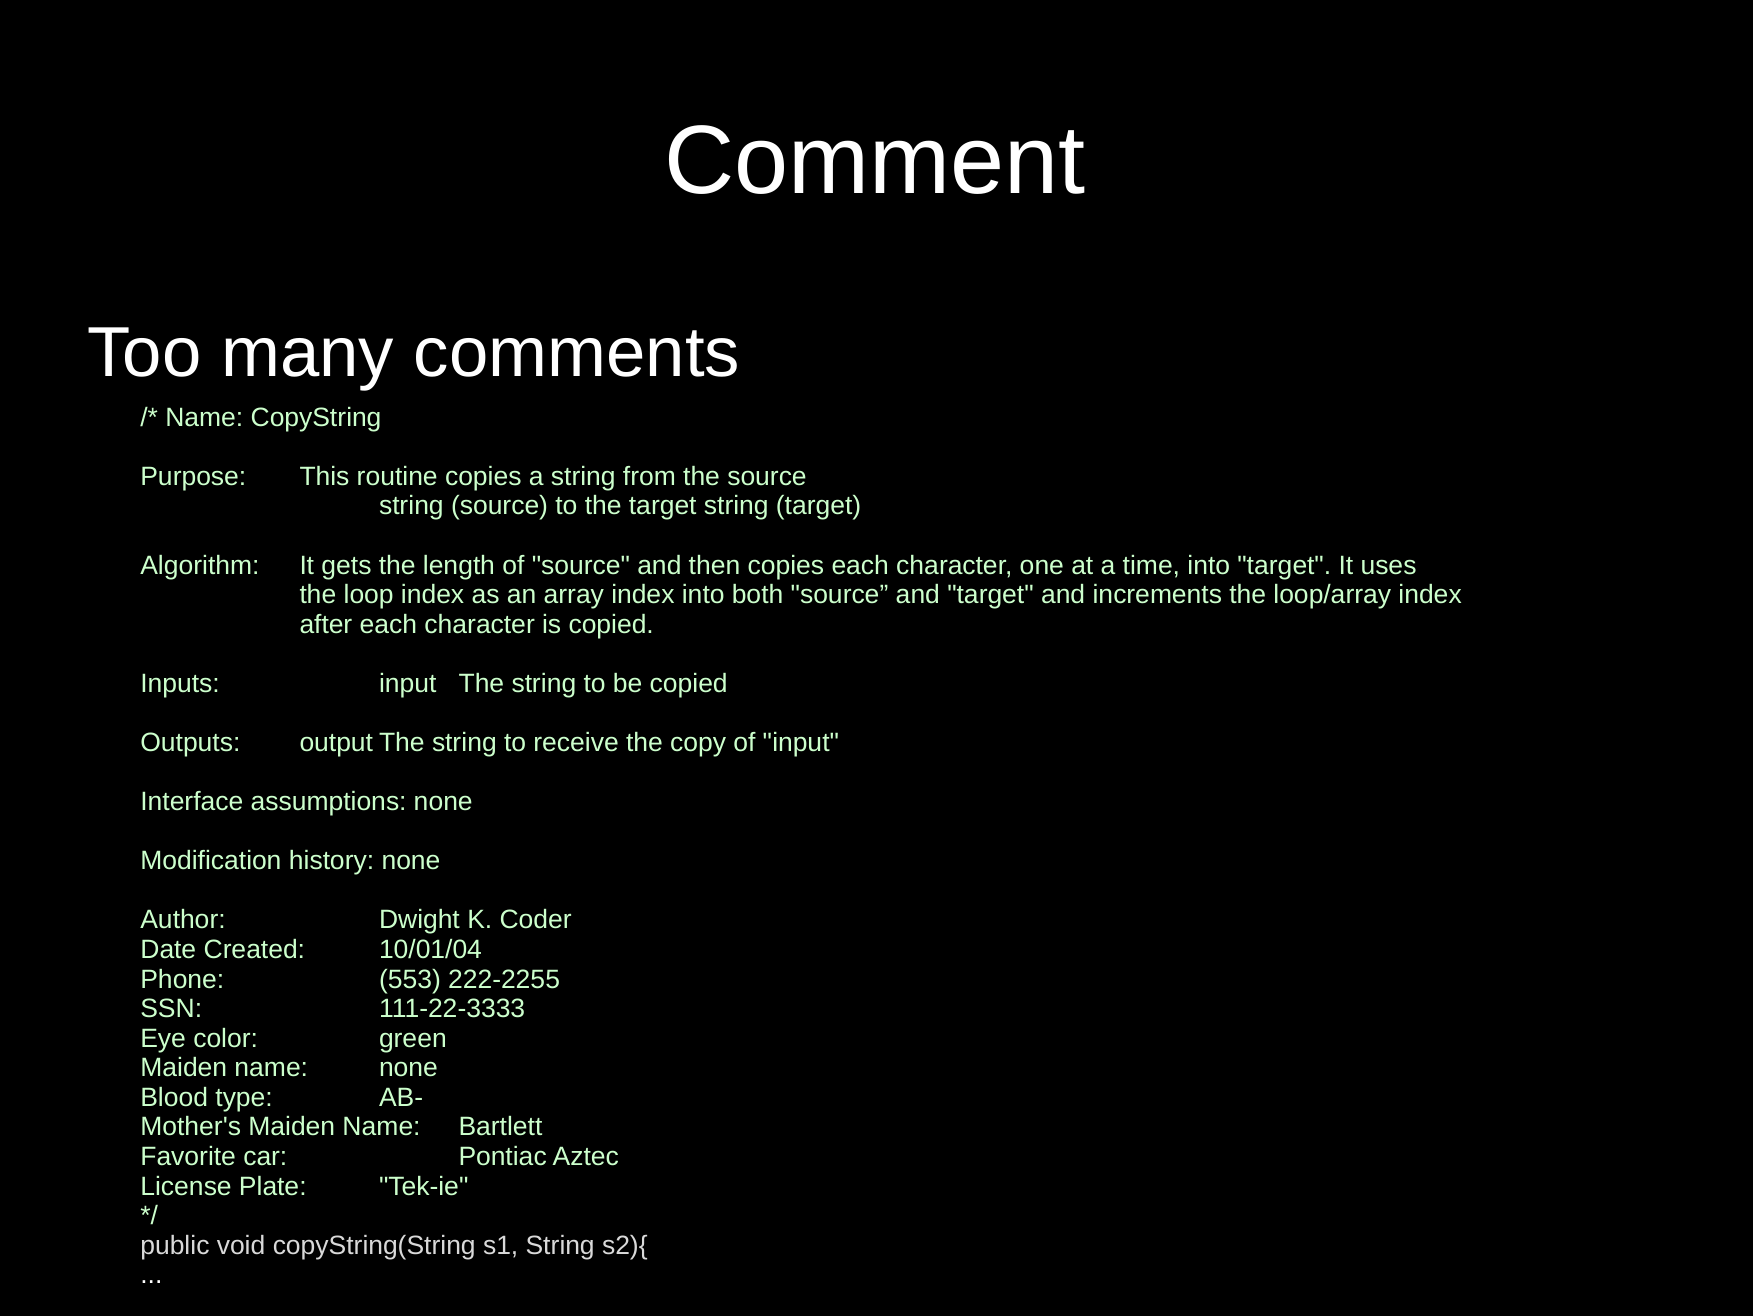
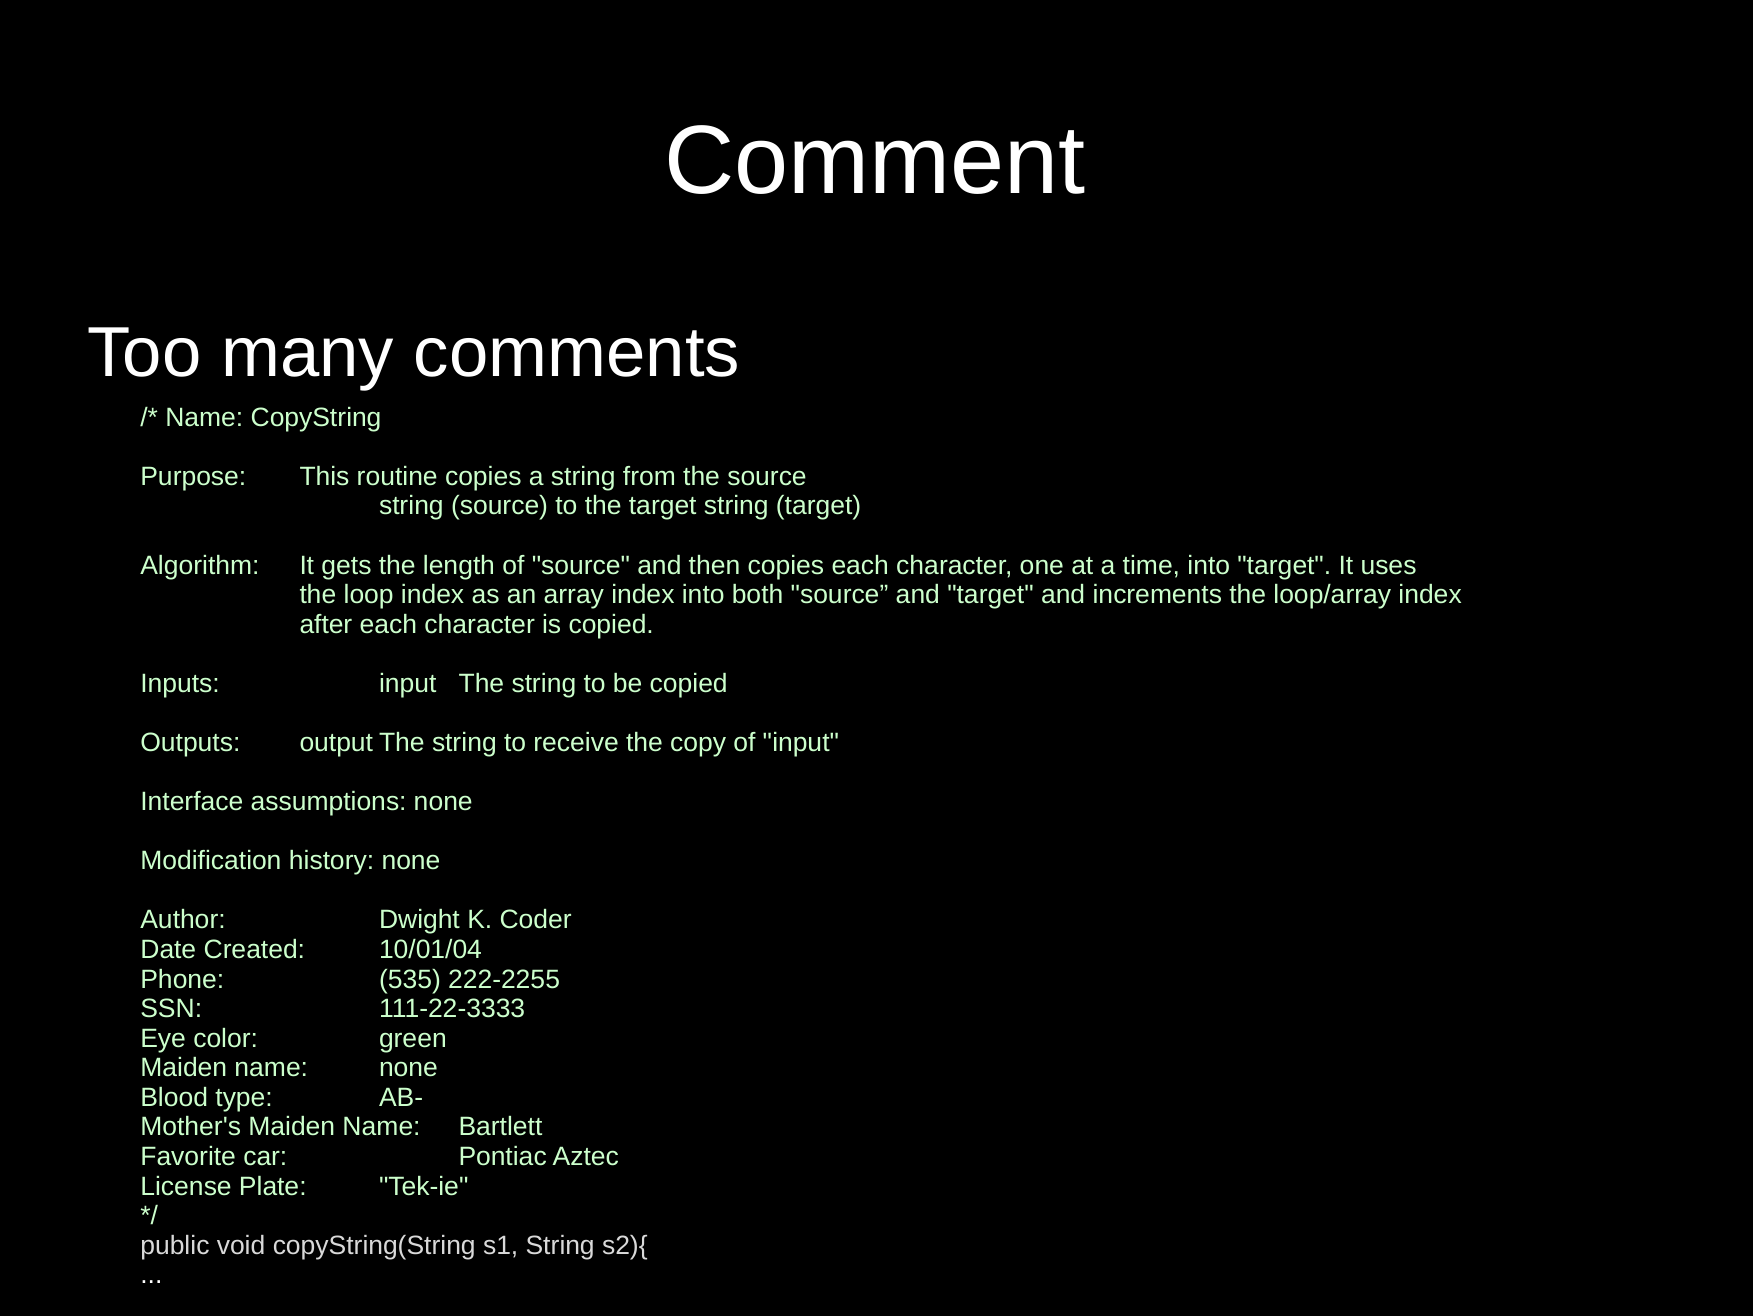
553: 553 -> 535 (410, 979)
